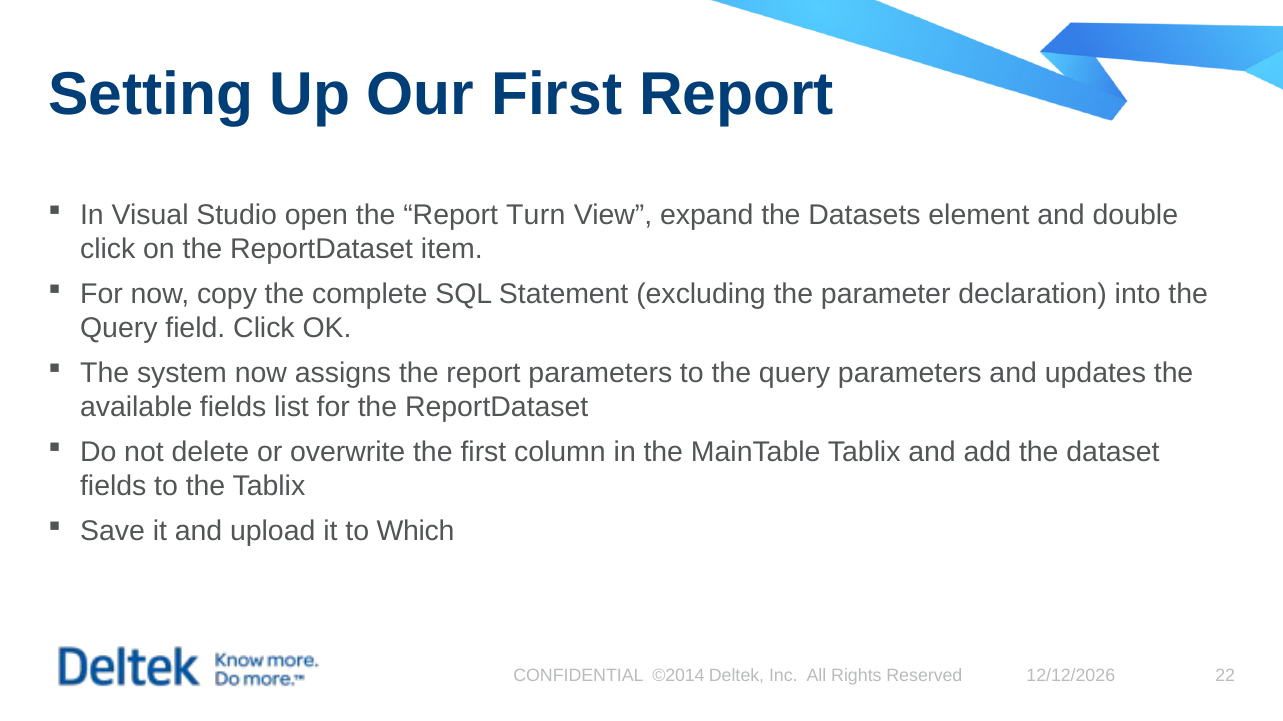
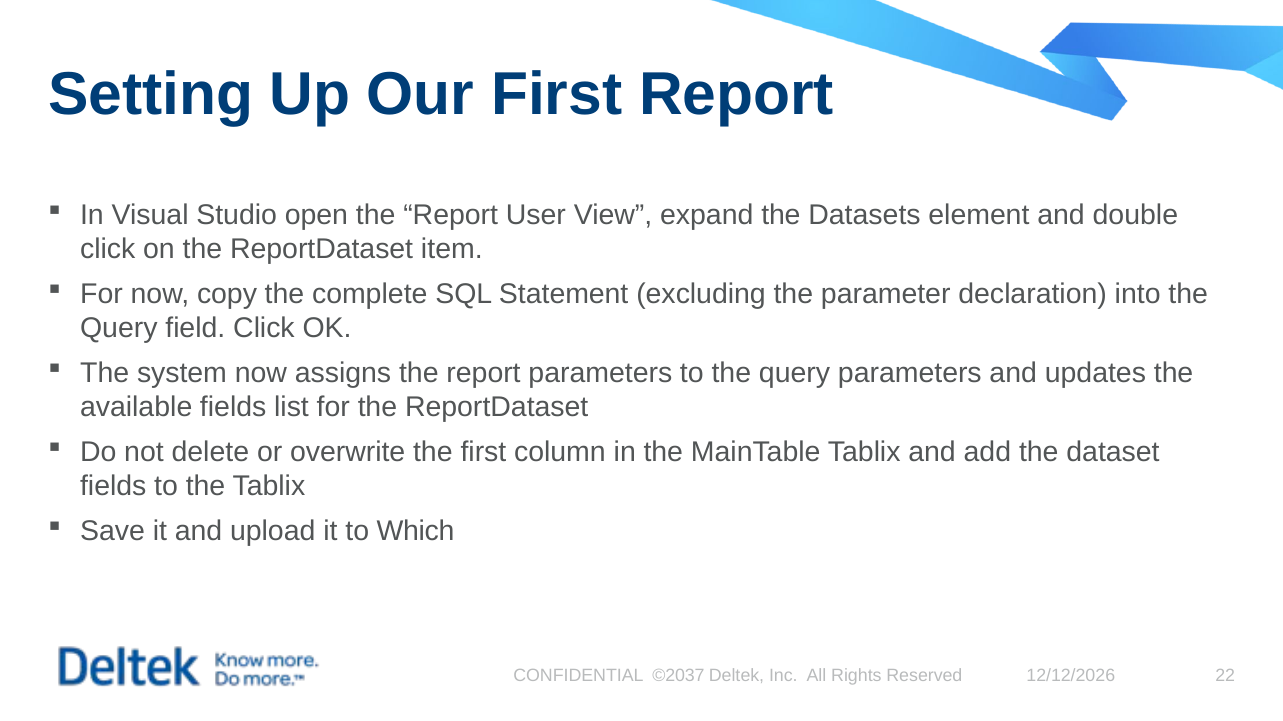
Turn: Turn -> User (536, 216)
©2014: ©2014 -> ©2037 (678, 676)
